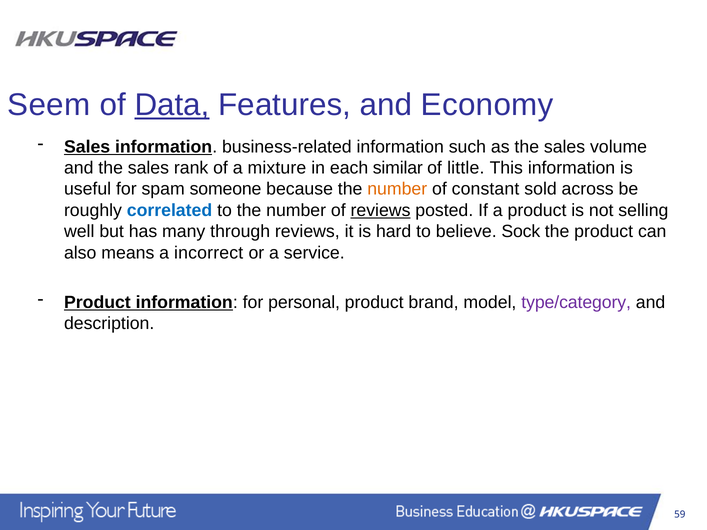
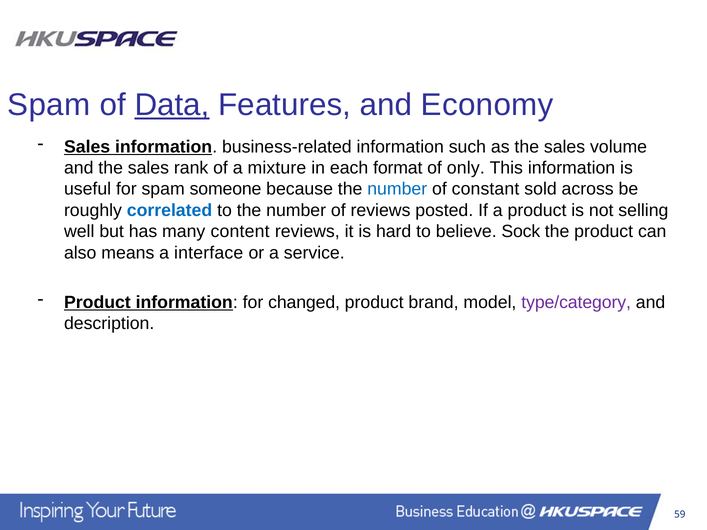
Seem: Seem -> Spam (49, 105)
similar: similar -> format (398, 168)
little: little -> only (466, 168)
number colour: orange -> blue (397, 189)
reviews underline: present -> none (381, 210)
through: through -> content (240, 232)
incorrect: incorrect -> interface (209, 253)
personal: personal -> changed (304, 302)
